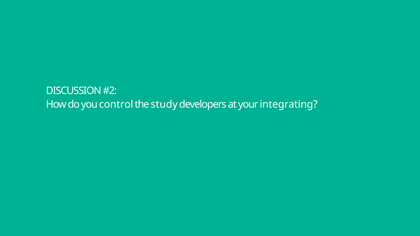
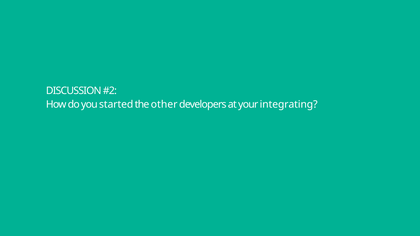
control: control -> started (116, 105)
study: study -> other (164, 105)
